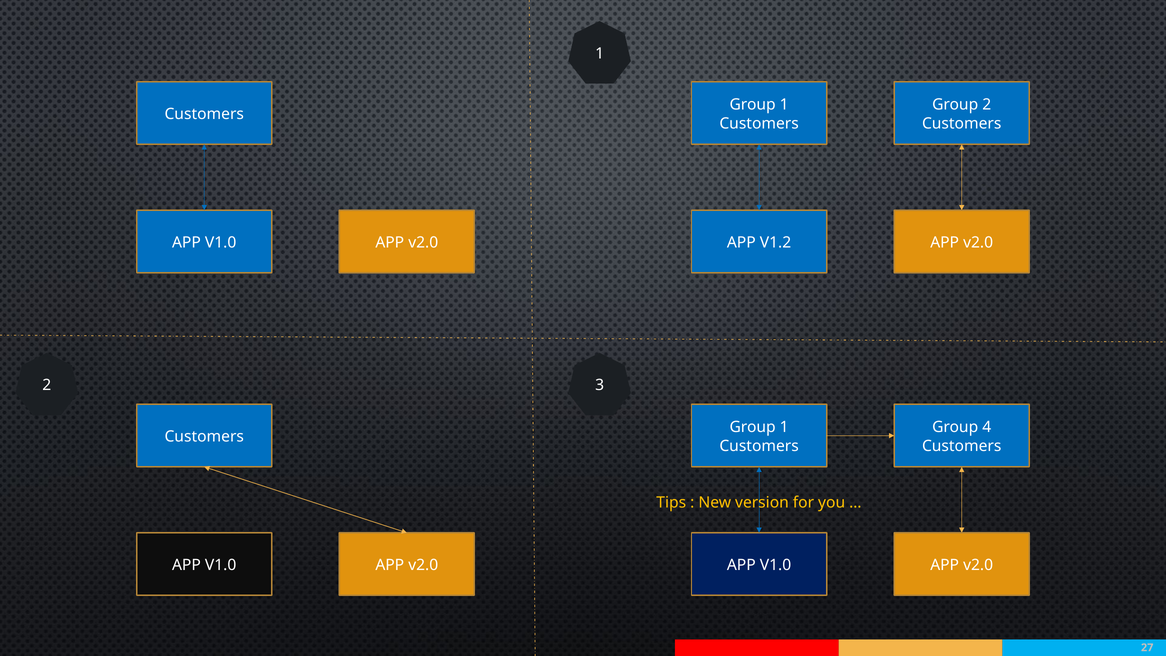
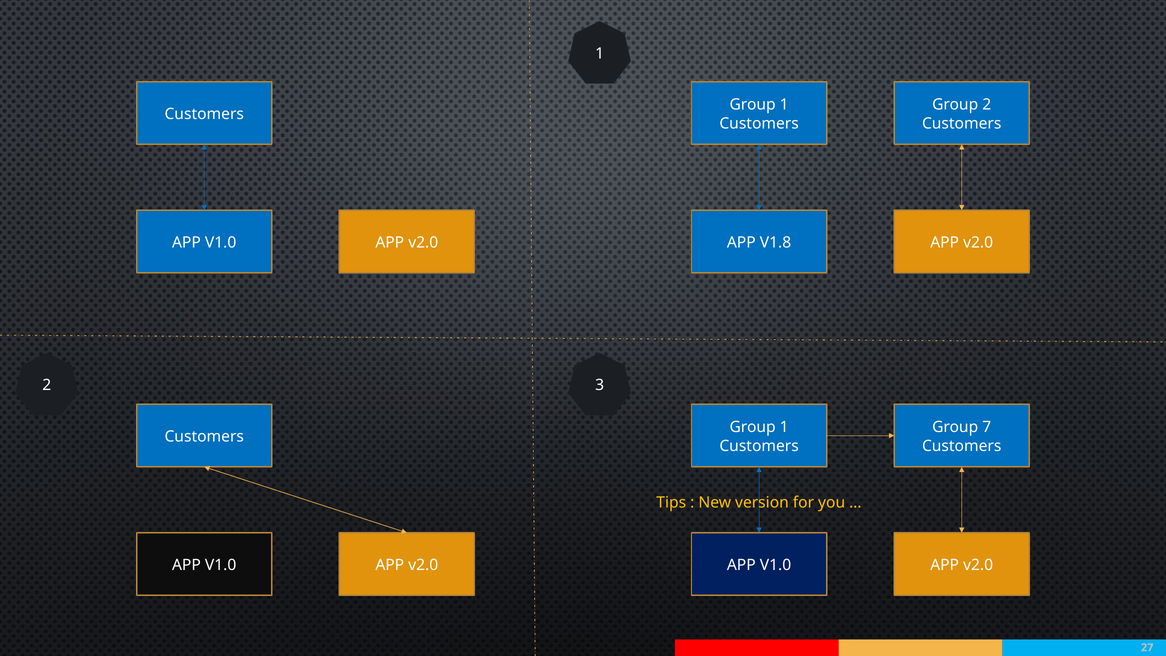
V1.2: V1.2 -> V1.8 (775, 242)
4: 4 -> 7 (987, 427)
